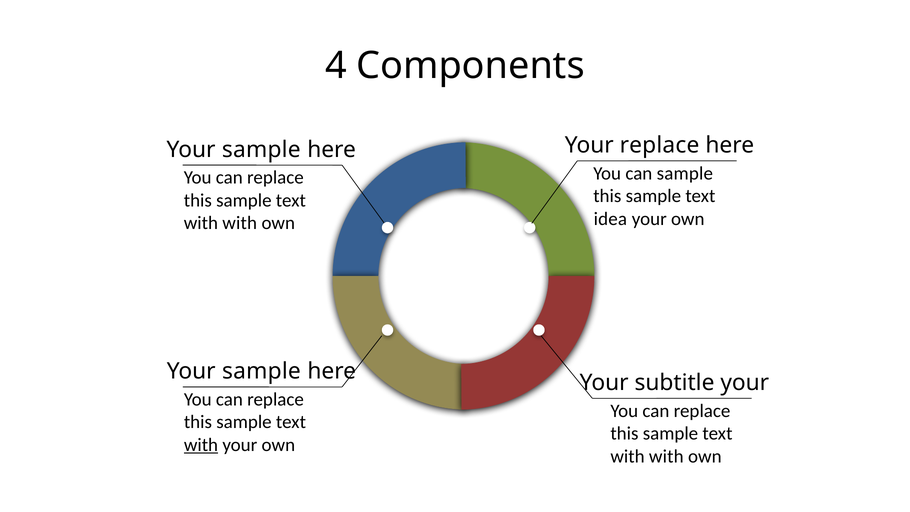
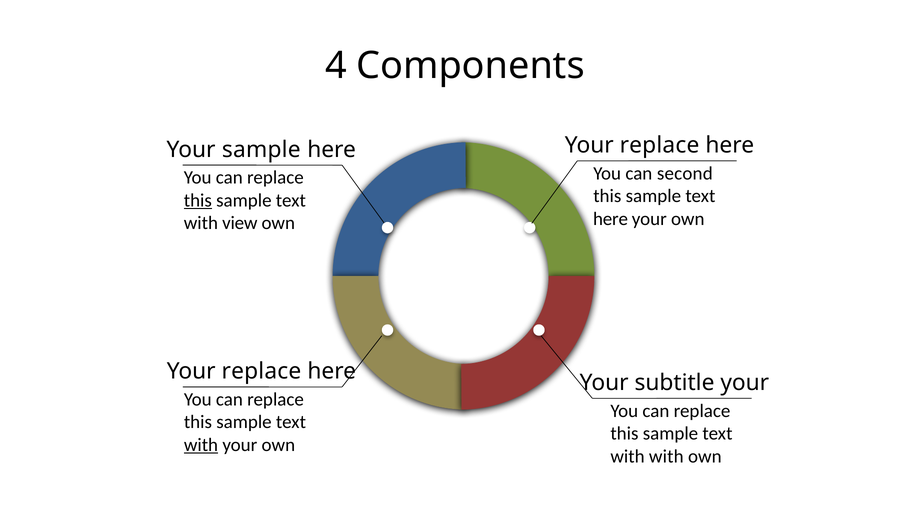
can sample: sample -> second (685, 173)
this underline: none -> present (198, 200)
idea: idea -> here (611, 219)
with: with -> view (240, 223)
sample: sample -> replace (261, 371)
